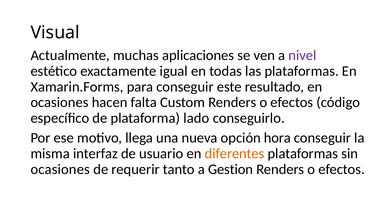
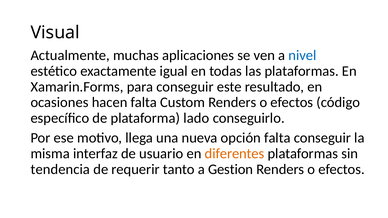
nivel colour: purple -> blue (302, 55)
opción hora: hora -> falta (277, 138)
ocasiones: ocasiones -> tendencia (60, 170)
